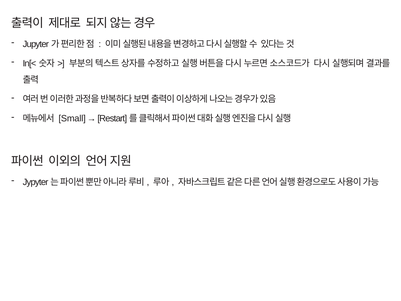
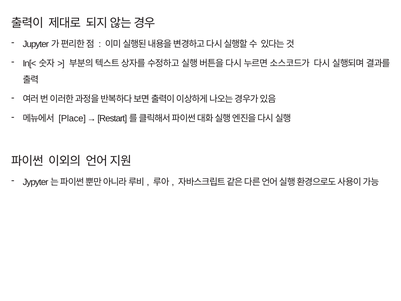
Small: Small -> Place (72, 118)
